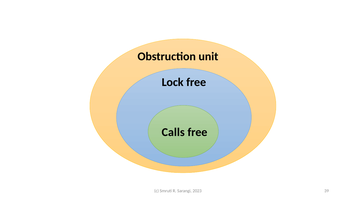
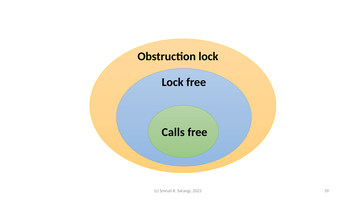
Obstruction unit: unit -> lock (208, 57)
